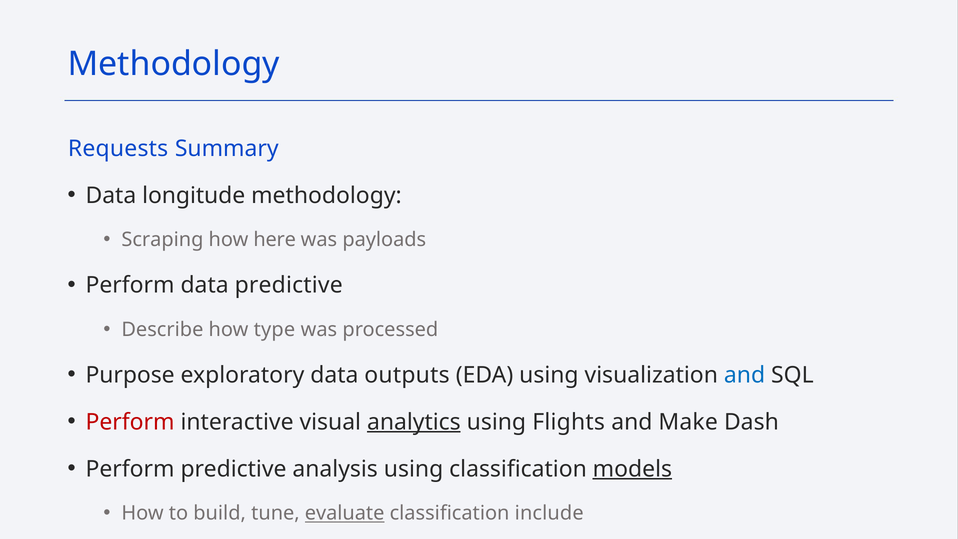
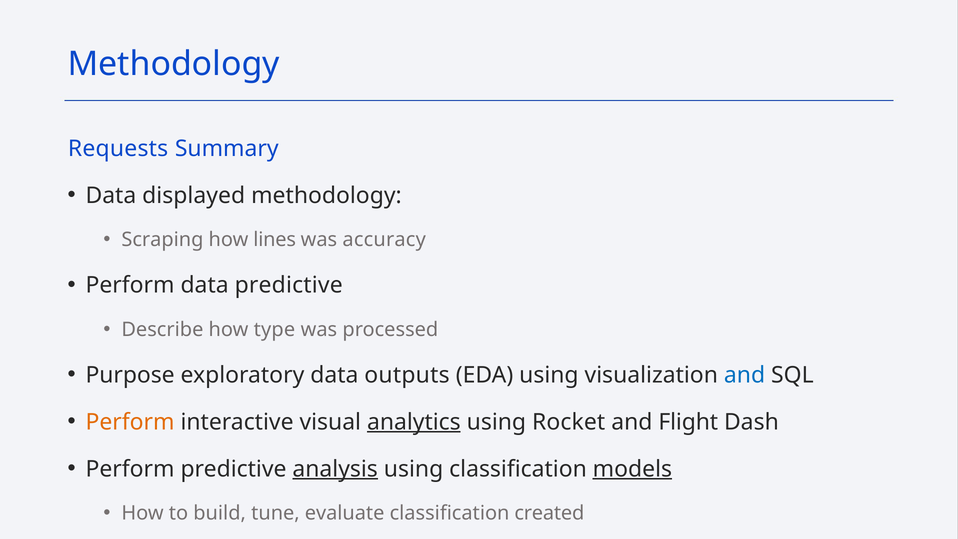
longitude: longitude -> displayed (194, 196)
here: here -> lines (275, 240)
payloads: payloads -> accuracy (384, 240)
Perform colour: red -> orange (130, 422)
Flights: Flights -> Rocket (569, 422)
Make: Make -> Flight (688, 422)
analysis underline: none -> present (335, 469)
evaluate underline: present -> none (345, 513)
include: include -> created (549, 513)
